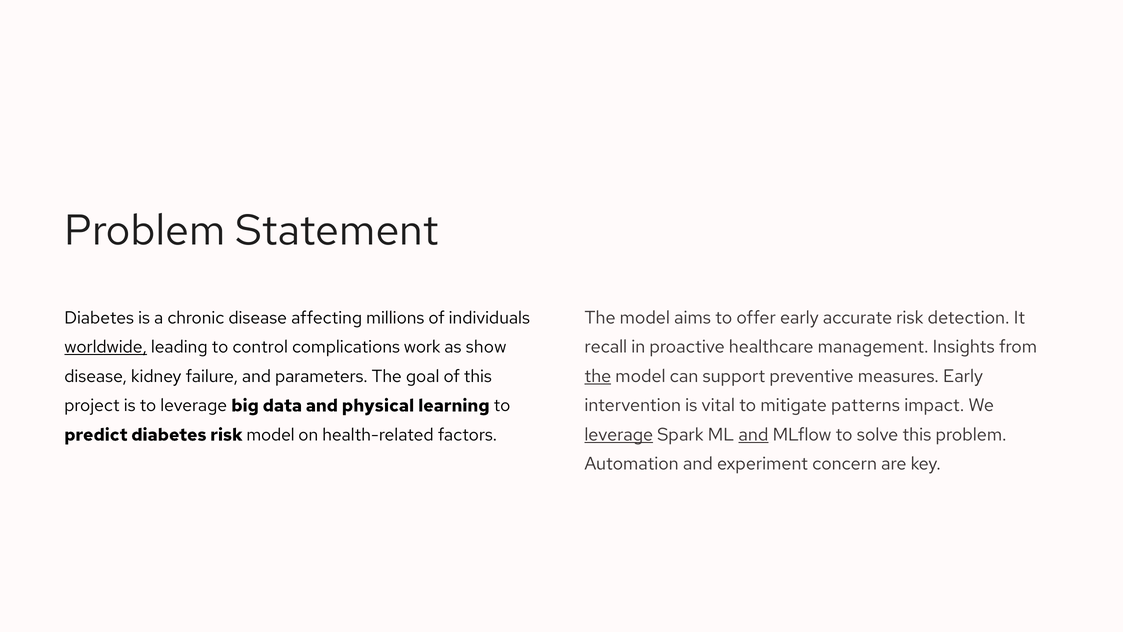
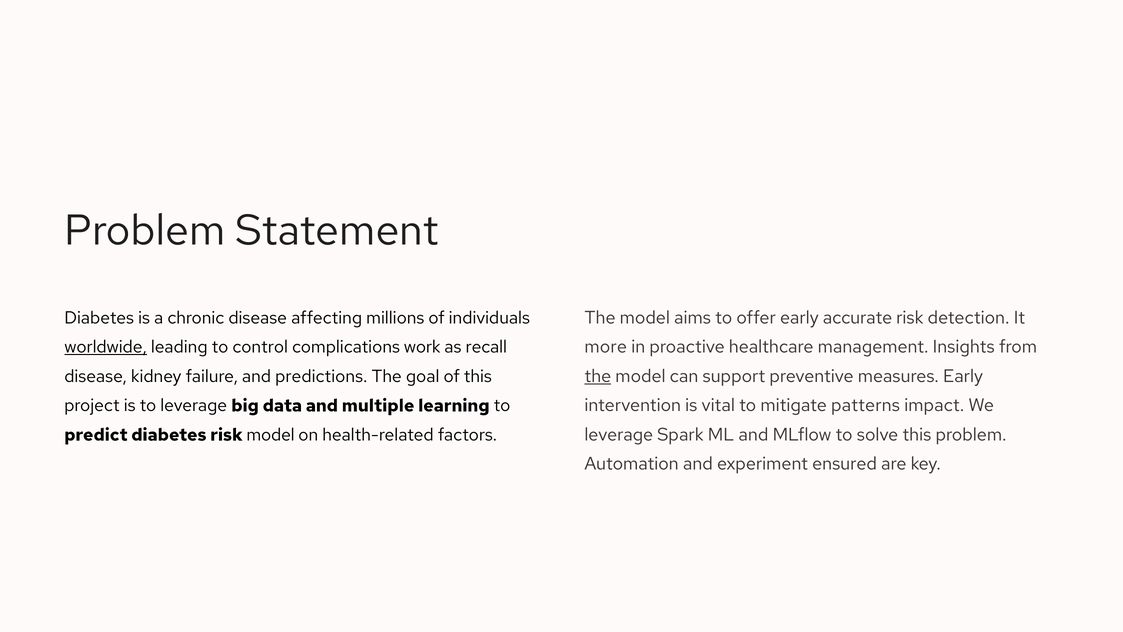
recall: recall -> more (606, 347)
show: show -> recall (486, 347)
parameters: parameters -> predictions (321, 376)
physical: physical -> multiple (378, 405)
leverage underline: present -> none (619, 434)
and underline: present -> none (753, 434)
concern: concern -> ensured (845, 464)
